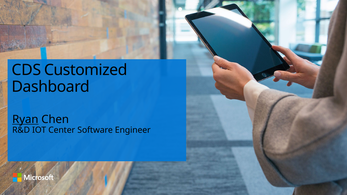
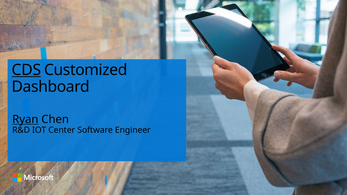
CDS underline: none -> present (26, 70)
